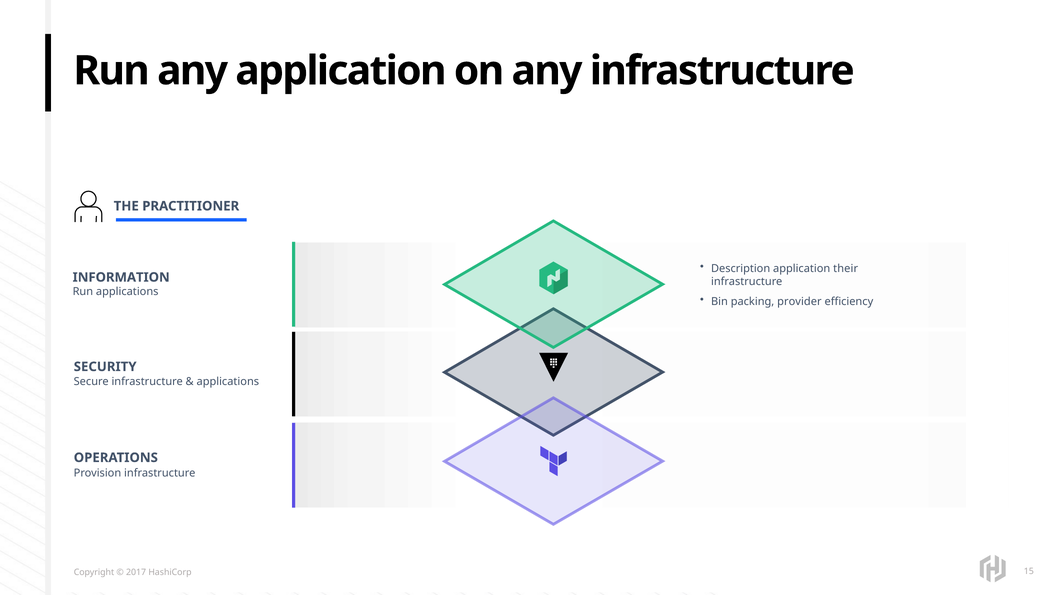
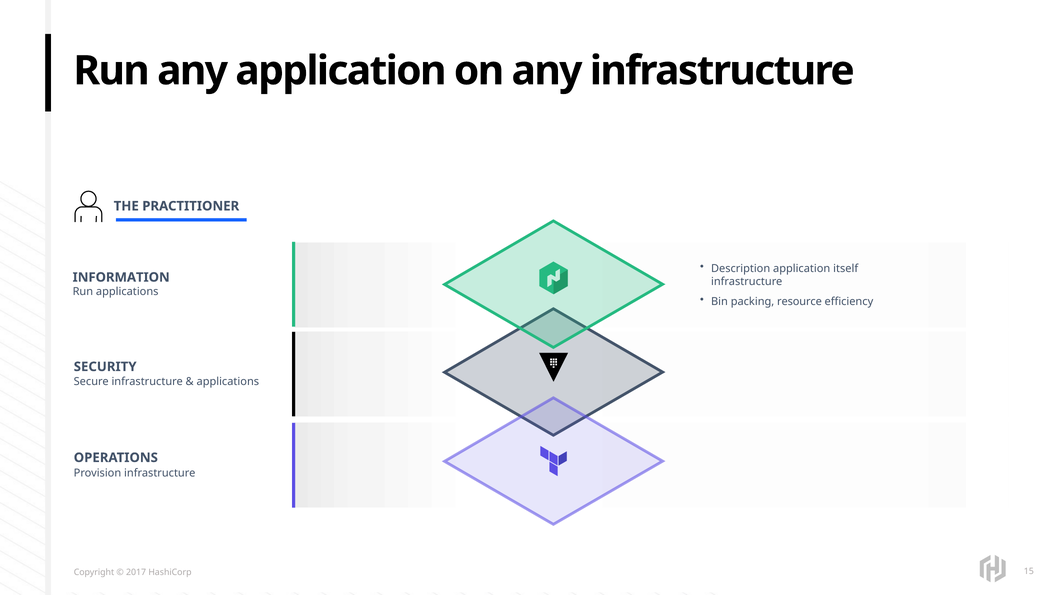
their: their -> itself (846, 268)
provider: provider -> resource (799, 301)
